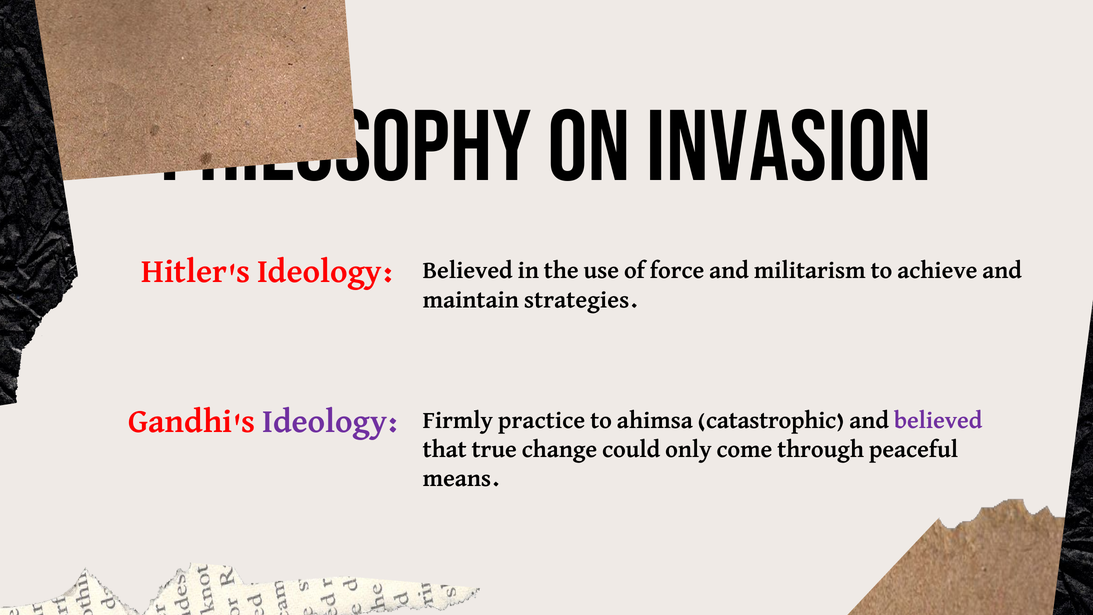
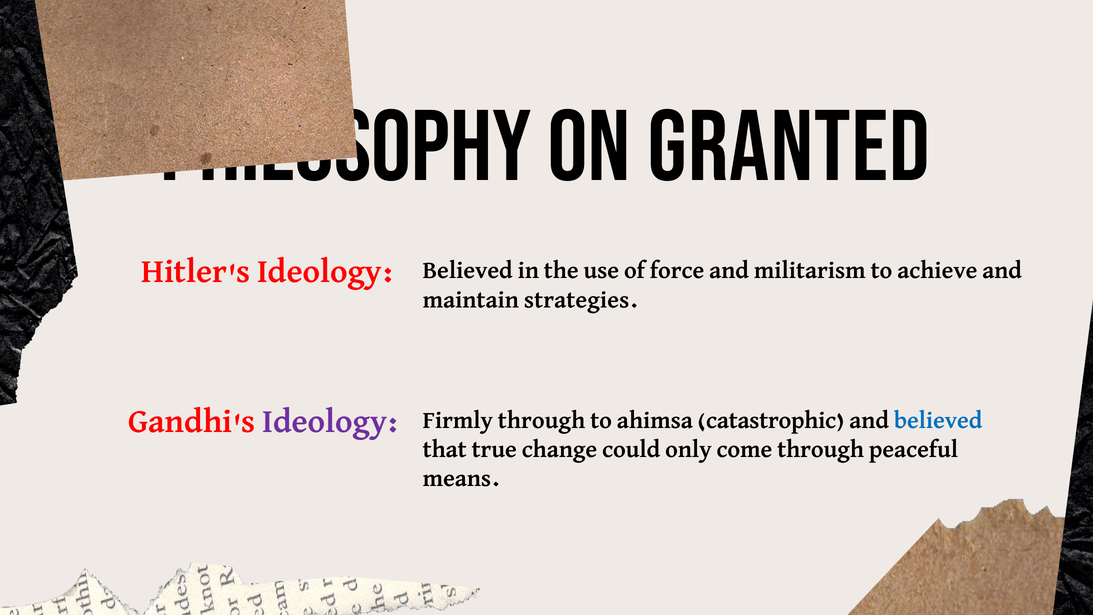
Invasion: Invasion -> Granted (789, 147)
Firmly practice: practice -> through (542, 420)
believed colour: purple -> blue (938, 420)
